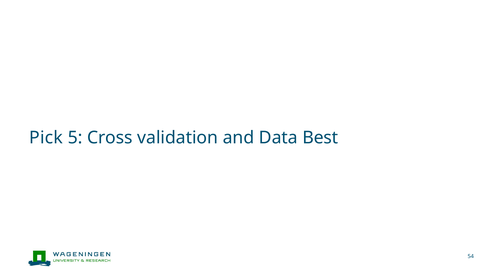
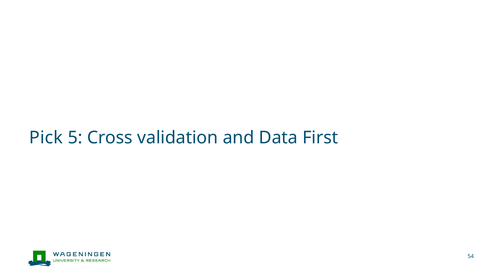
Best: Best -> First (320, 138)
